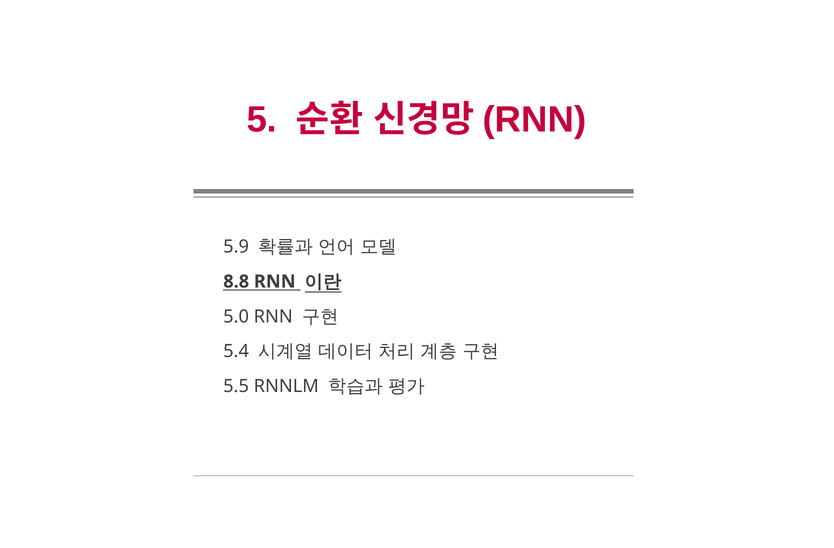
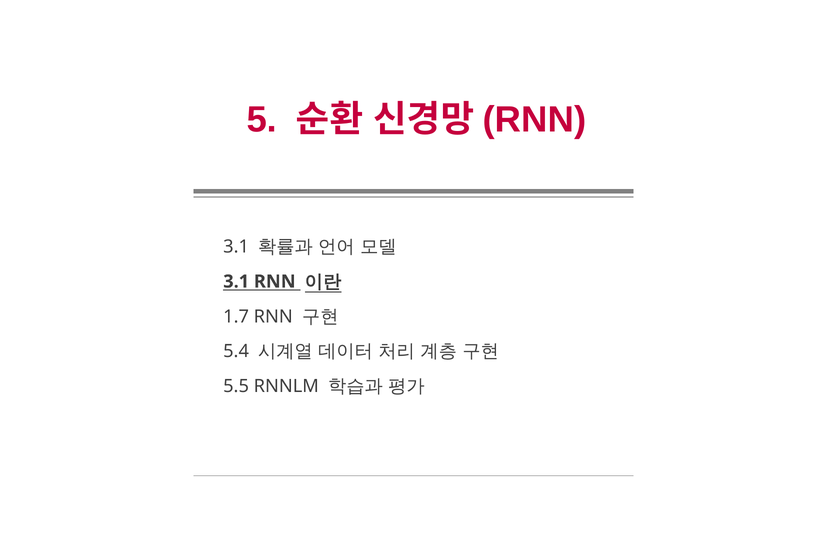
5.9: 5.9 -> 3.1 (236, 247)
8.8: 8.8 -> 3.1 (236, 281)
5.0: 5.0 -> 1.7 (236, 316)
